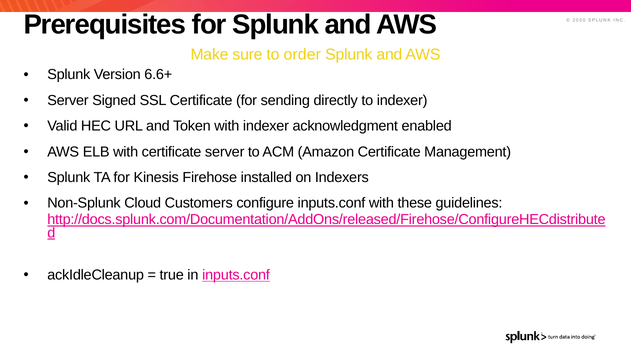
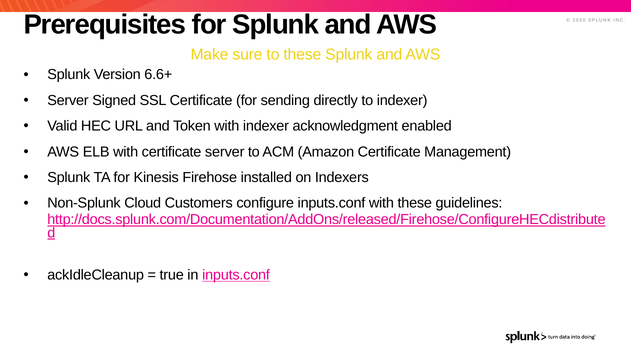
to order: order -> these (302, 55)
